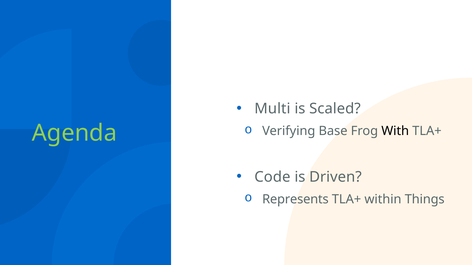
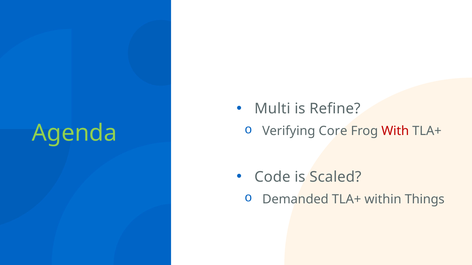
Scaled: Scaled -> Refine (335, 109)
Base: Base -> Core (333, 131)
With colour: black -> red (395, 131)
Driven: Driven -> Scaled (335, 177)
Represents: Represents -> Demanded (295, 200)
